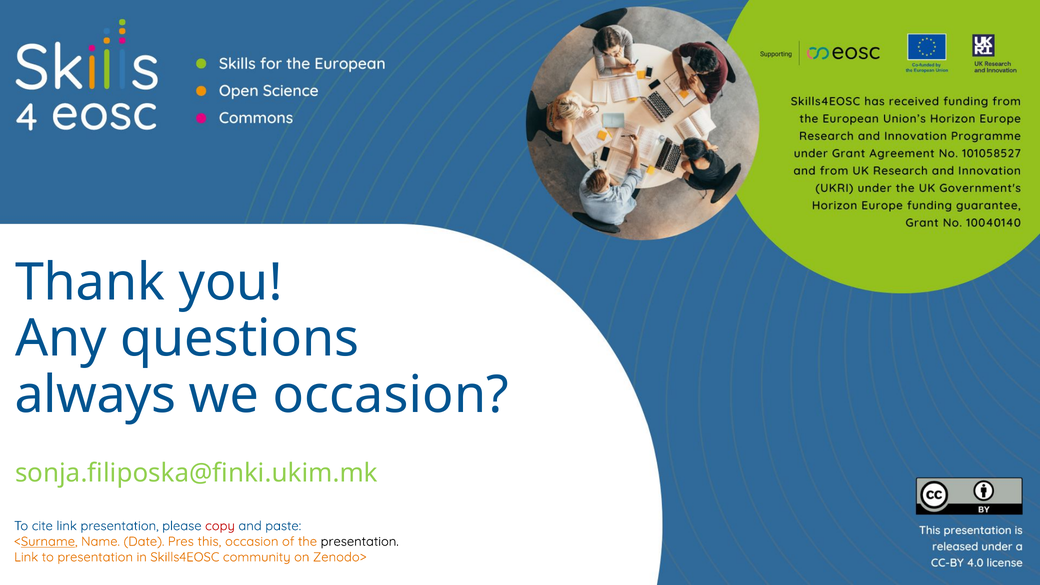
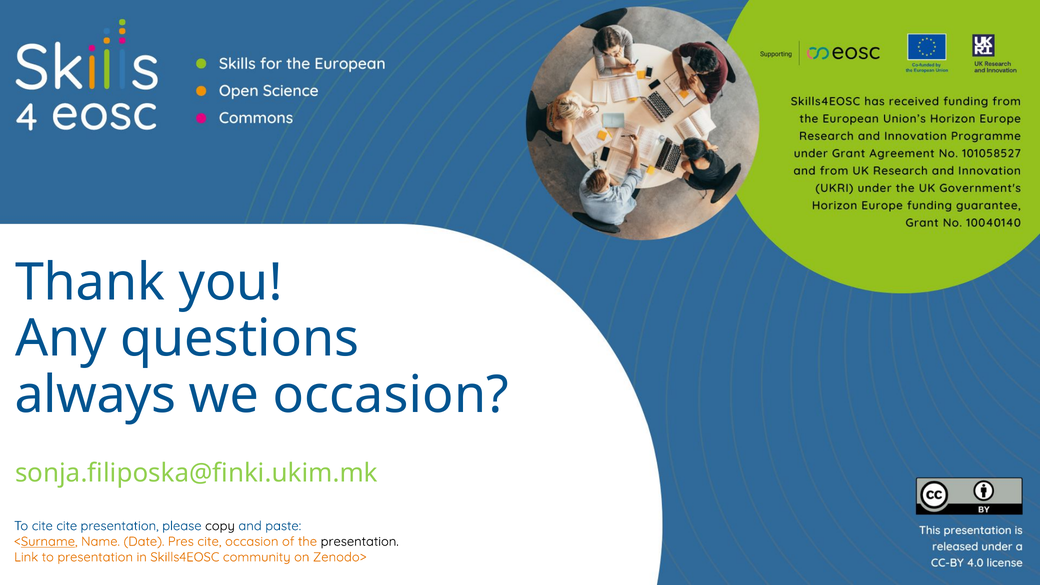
cite link: link -> cite (67, 526)
copy colour: red -> black (220, 526)
Pres this: this -> cite (209, 541)
